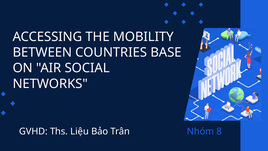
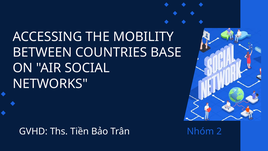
Liệu: Liệu -> Tiền (80, 131)
8: 8 -> 2 (219, 131)
